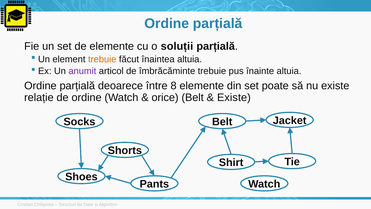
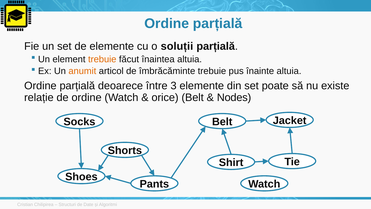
anumit colour: purple -> orange (82, 71)
8: 8 -> 3 (174, 86)
Existe: Existe -> Nodes (234, 97)
